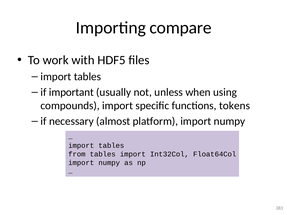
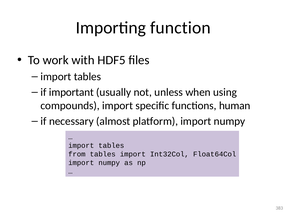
compare: compare -> function (180, 28)
tokens: tokens -> human (235, 106)
